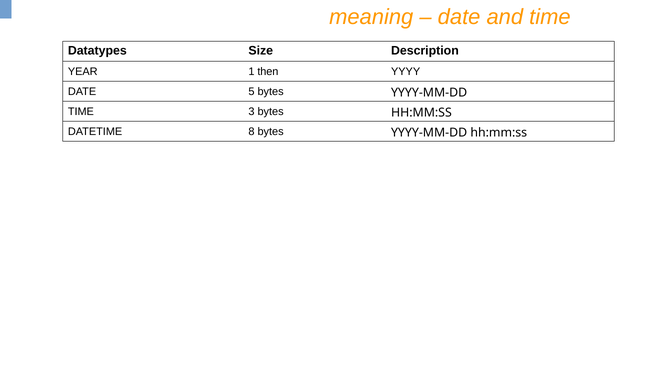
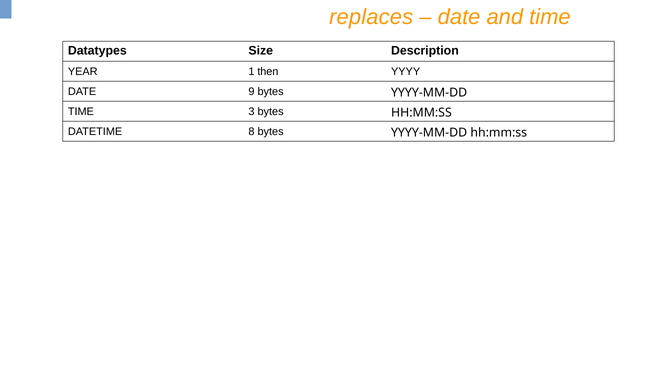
meaning: meaning -> replaces (371, 17)
5: 5 -> 9 (252, 91)
